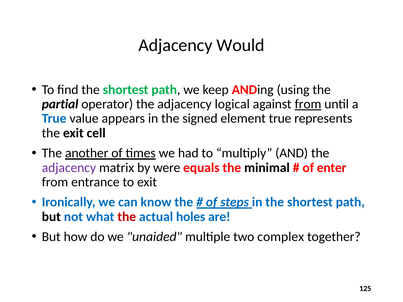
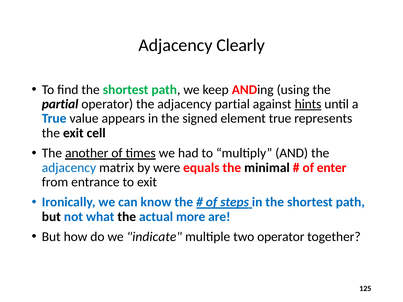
Would: Would -> Clearly (241, 45)
adjacency logical: logical -> partial (232, 104)
against from: from -> hints (308, 104)
adjacency colour: purple -> blue (69, 168)
the colour: red -> black (127, 217)
holes: holes -> more (191, 217)
unaided: unaided -> indicate (154, 237)
two complex: complex -> operator (281, 237)
